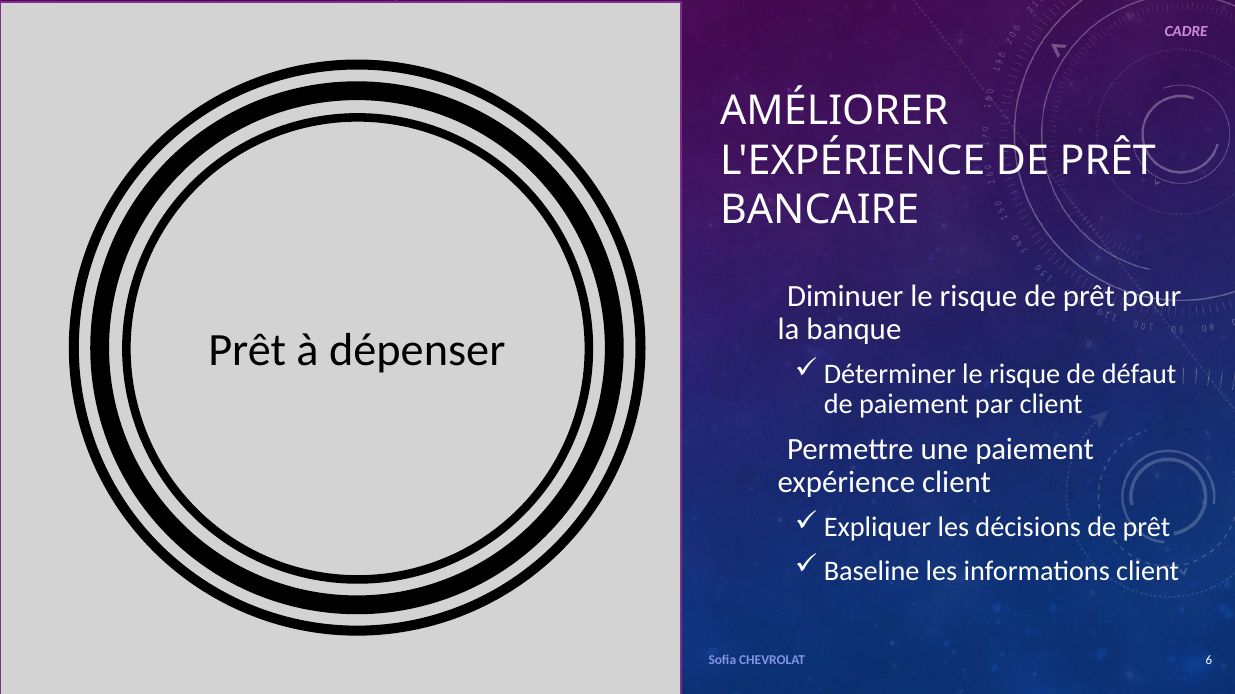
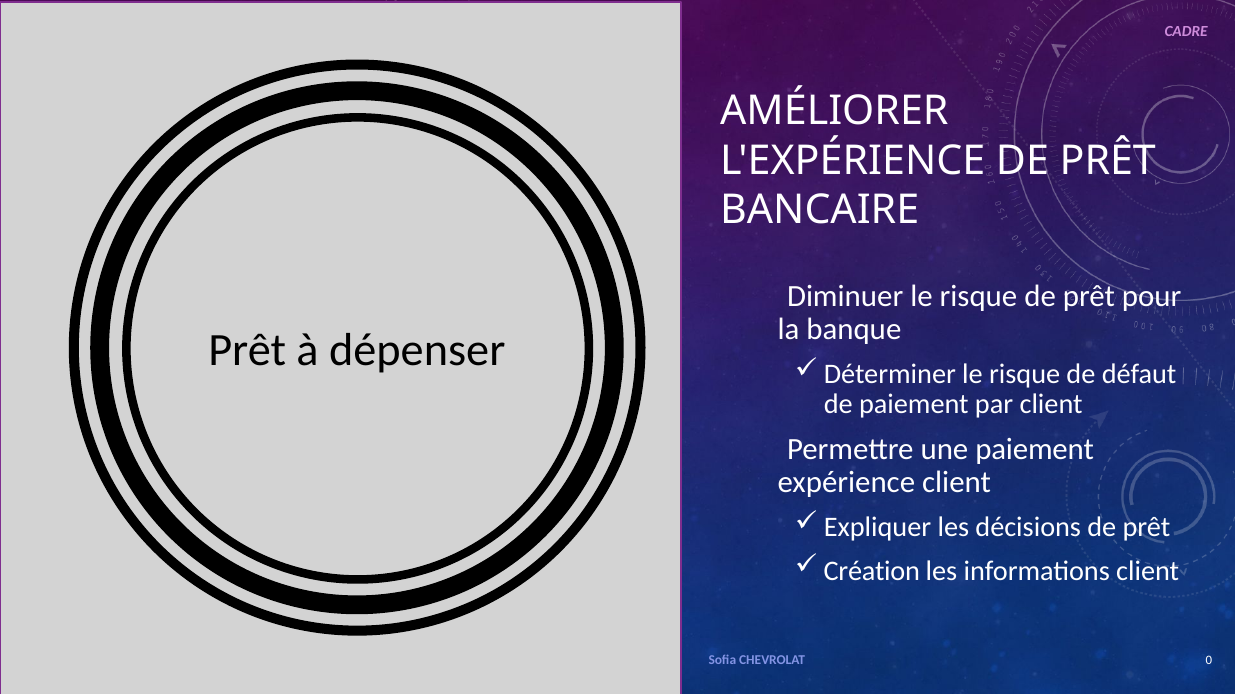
Baseline: Baseline -> Création (872, 571)
6: 6 -> 0 (1209, 661)
